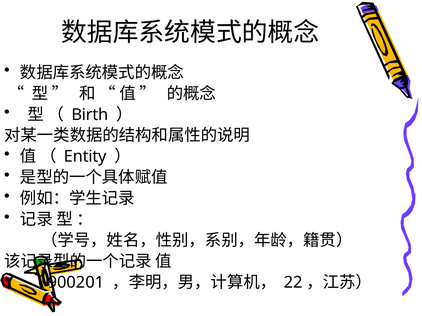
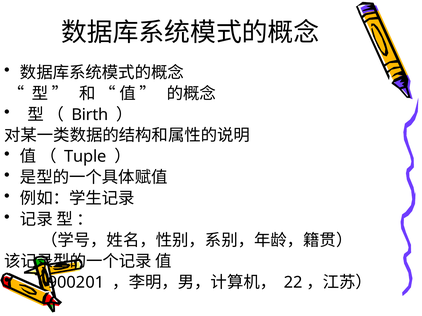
Entity: Entity -> Tuple (85, 157)
